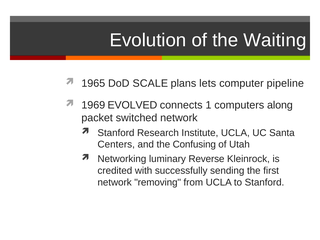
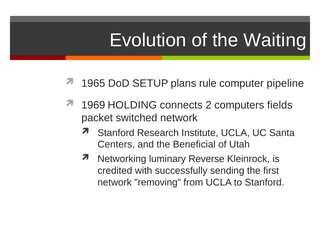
SCALE: SCALE -> SETUP (150, 83)
lets: lets -> rule (208, 83)
EVOLVED: EVOLVED -> HOLDING (132, 105)
1: 1 -> 2 (208, 105)
along: along -> fields (280, 105)
Confusing: Confusing -> Beneficial (194, 145)
